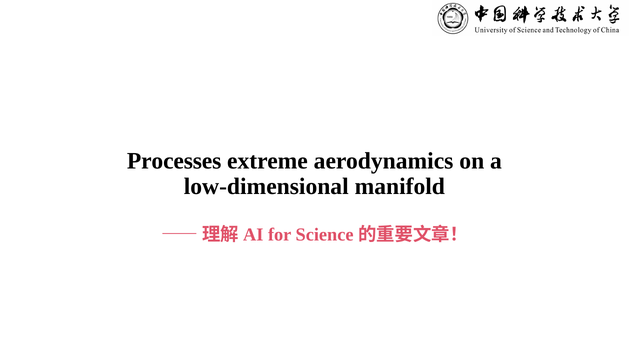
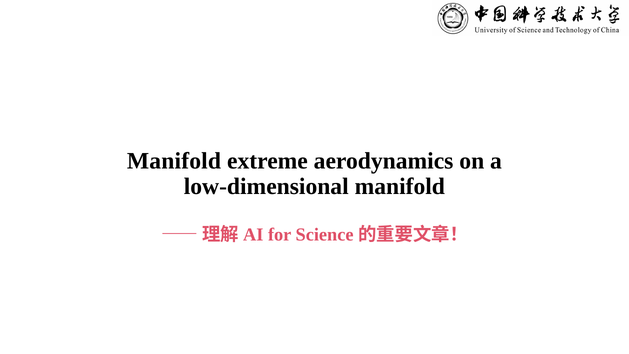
Processes: Processes -> Manifold (174, 161)
